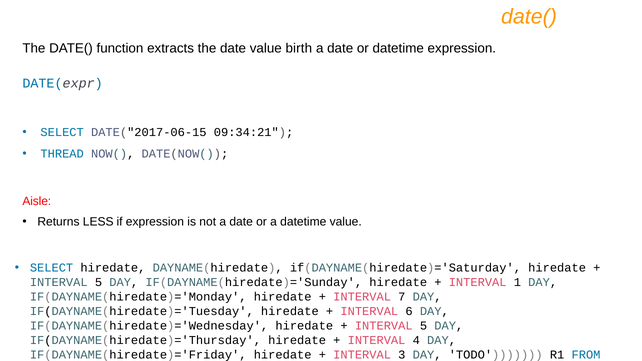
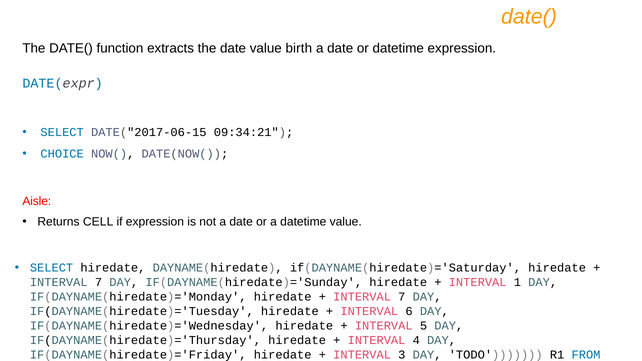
THREAD: THREAD -> CHOICE (62, 154)
LESS: LESS -> CELL (98, 222)
5: 5 -> 7 (98, 282)
